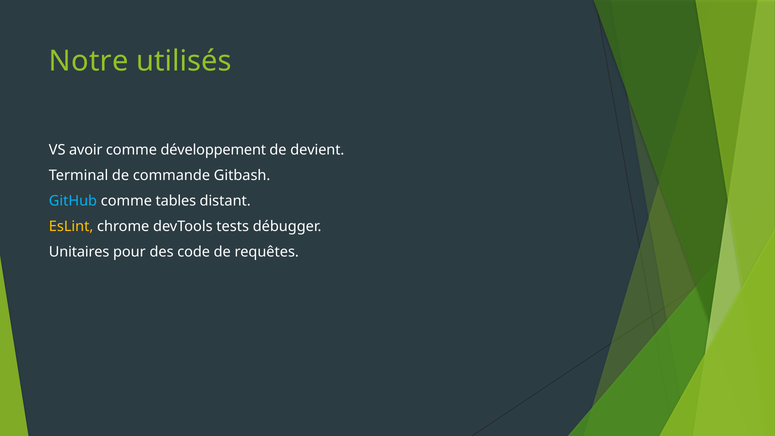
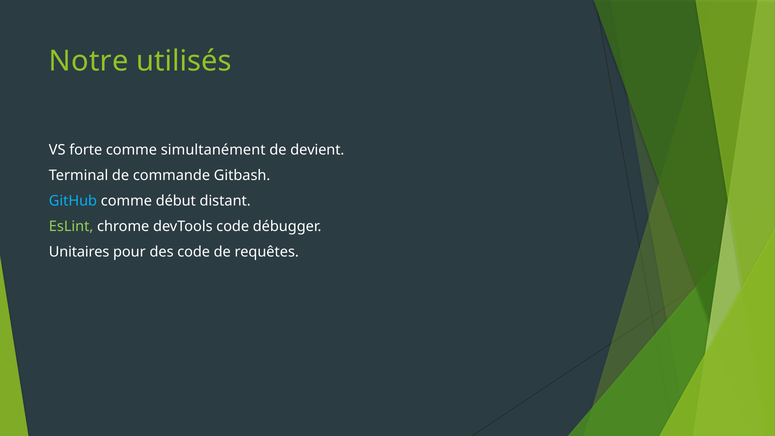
avoir: avoir -> forte (86, 150)
développement: développement -> simultanément (213, 150)
tables: tables -> début (176, 201)
EsLint colour: yellow -> light green (71, 227)
devTools tests: tests -> code (233, 227)
